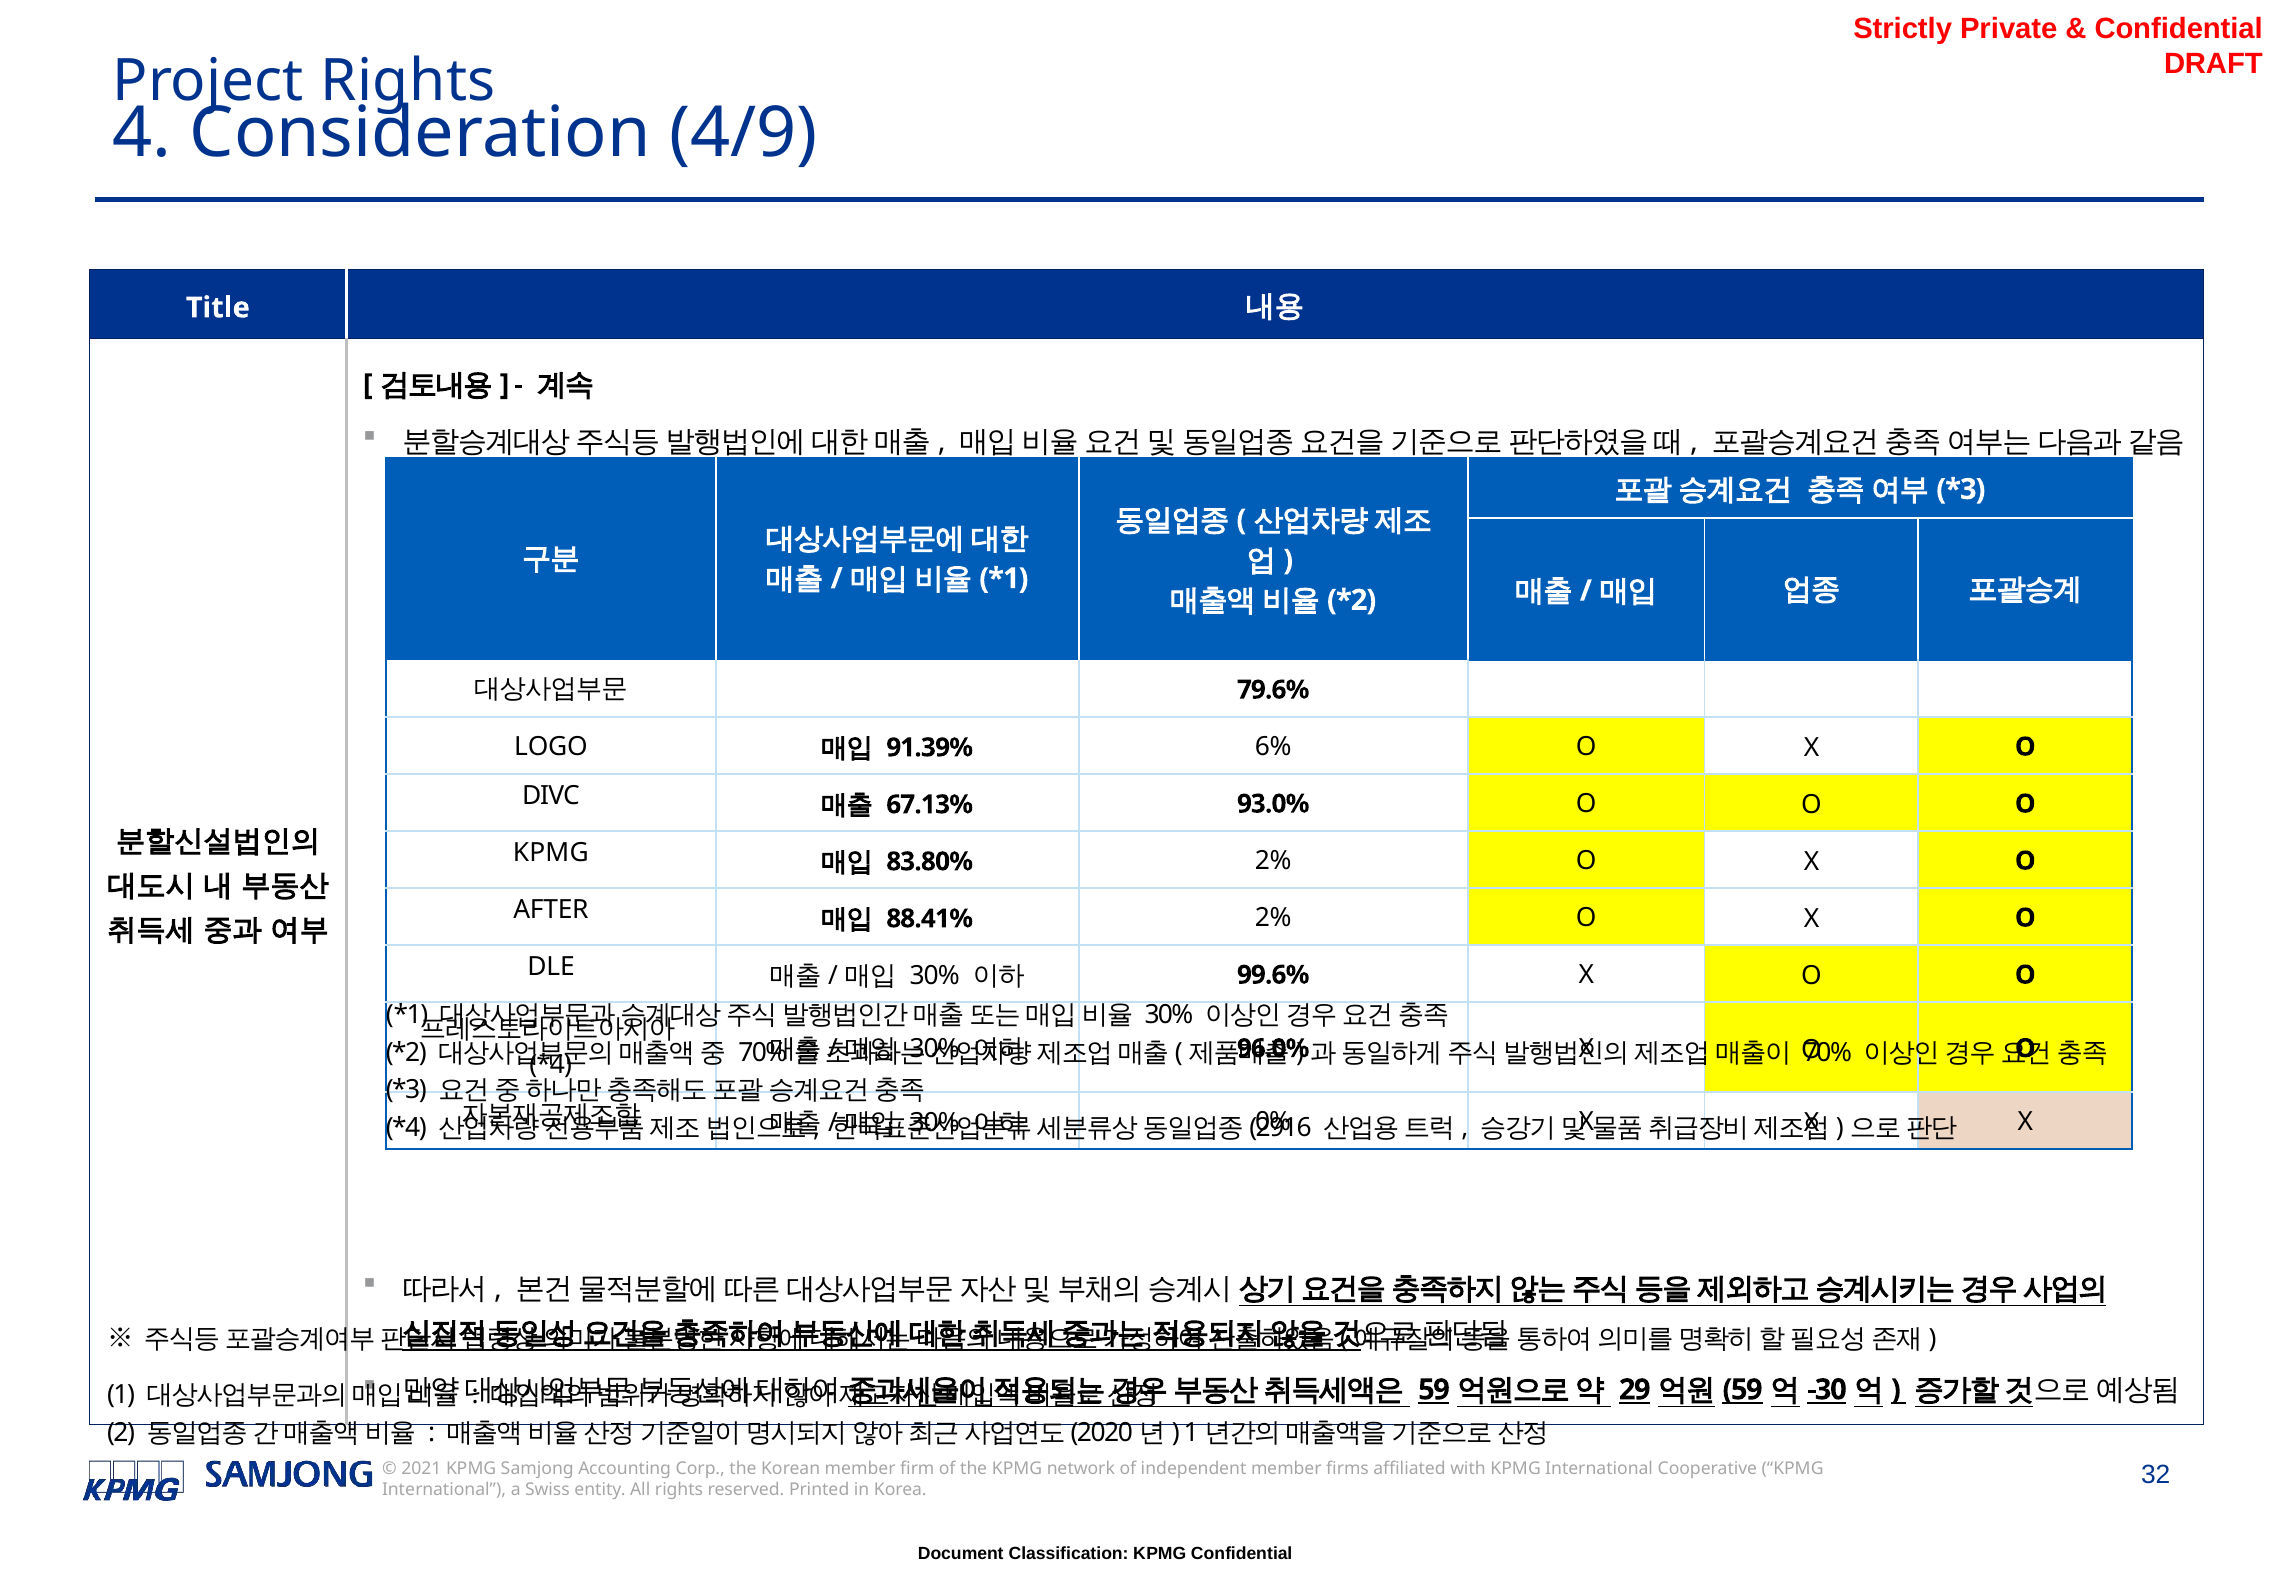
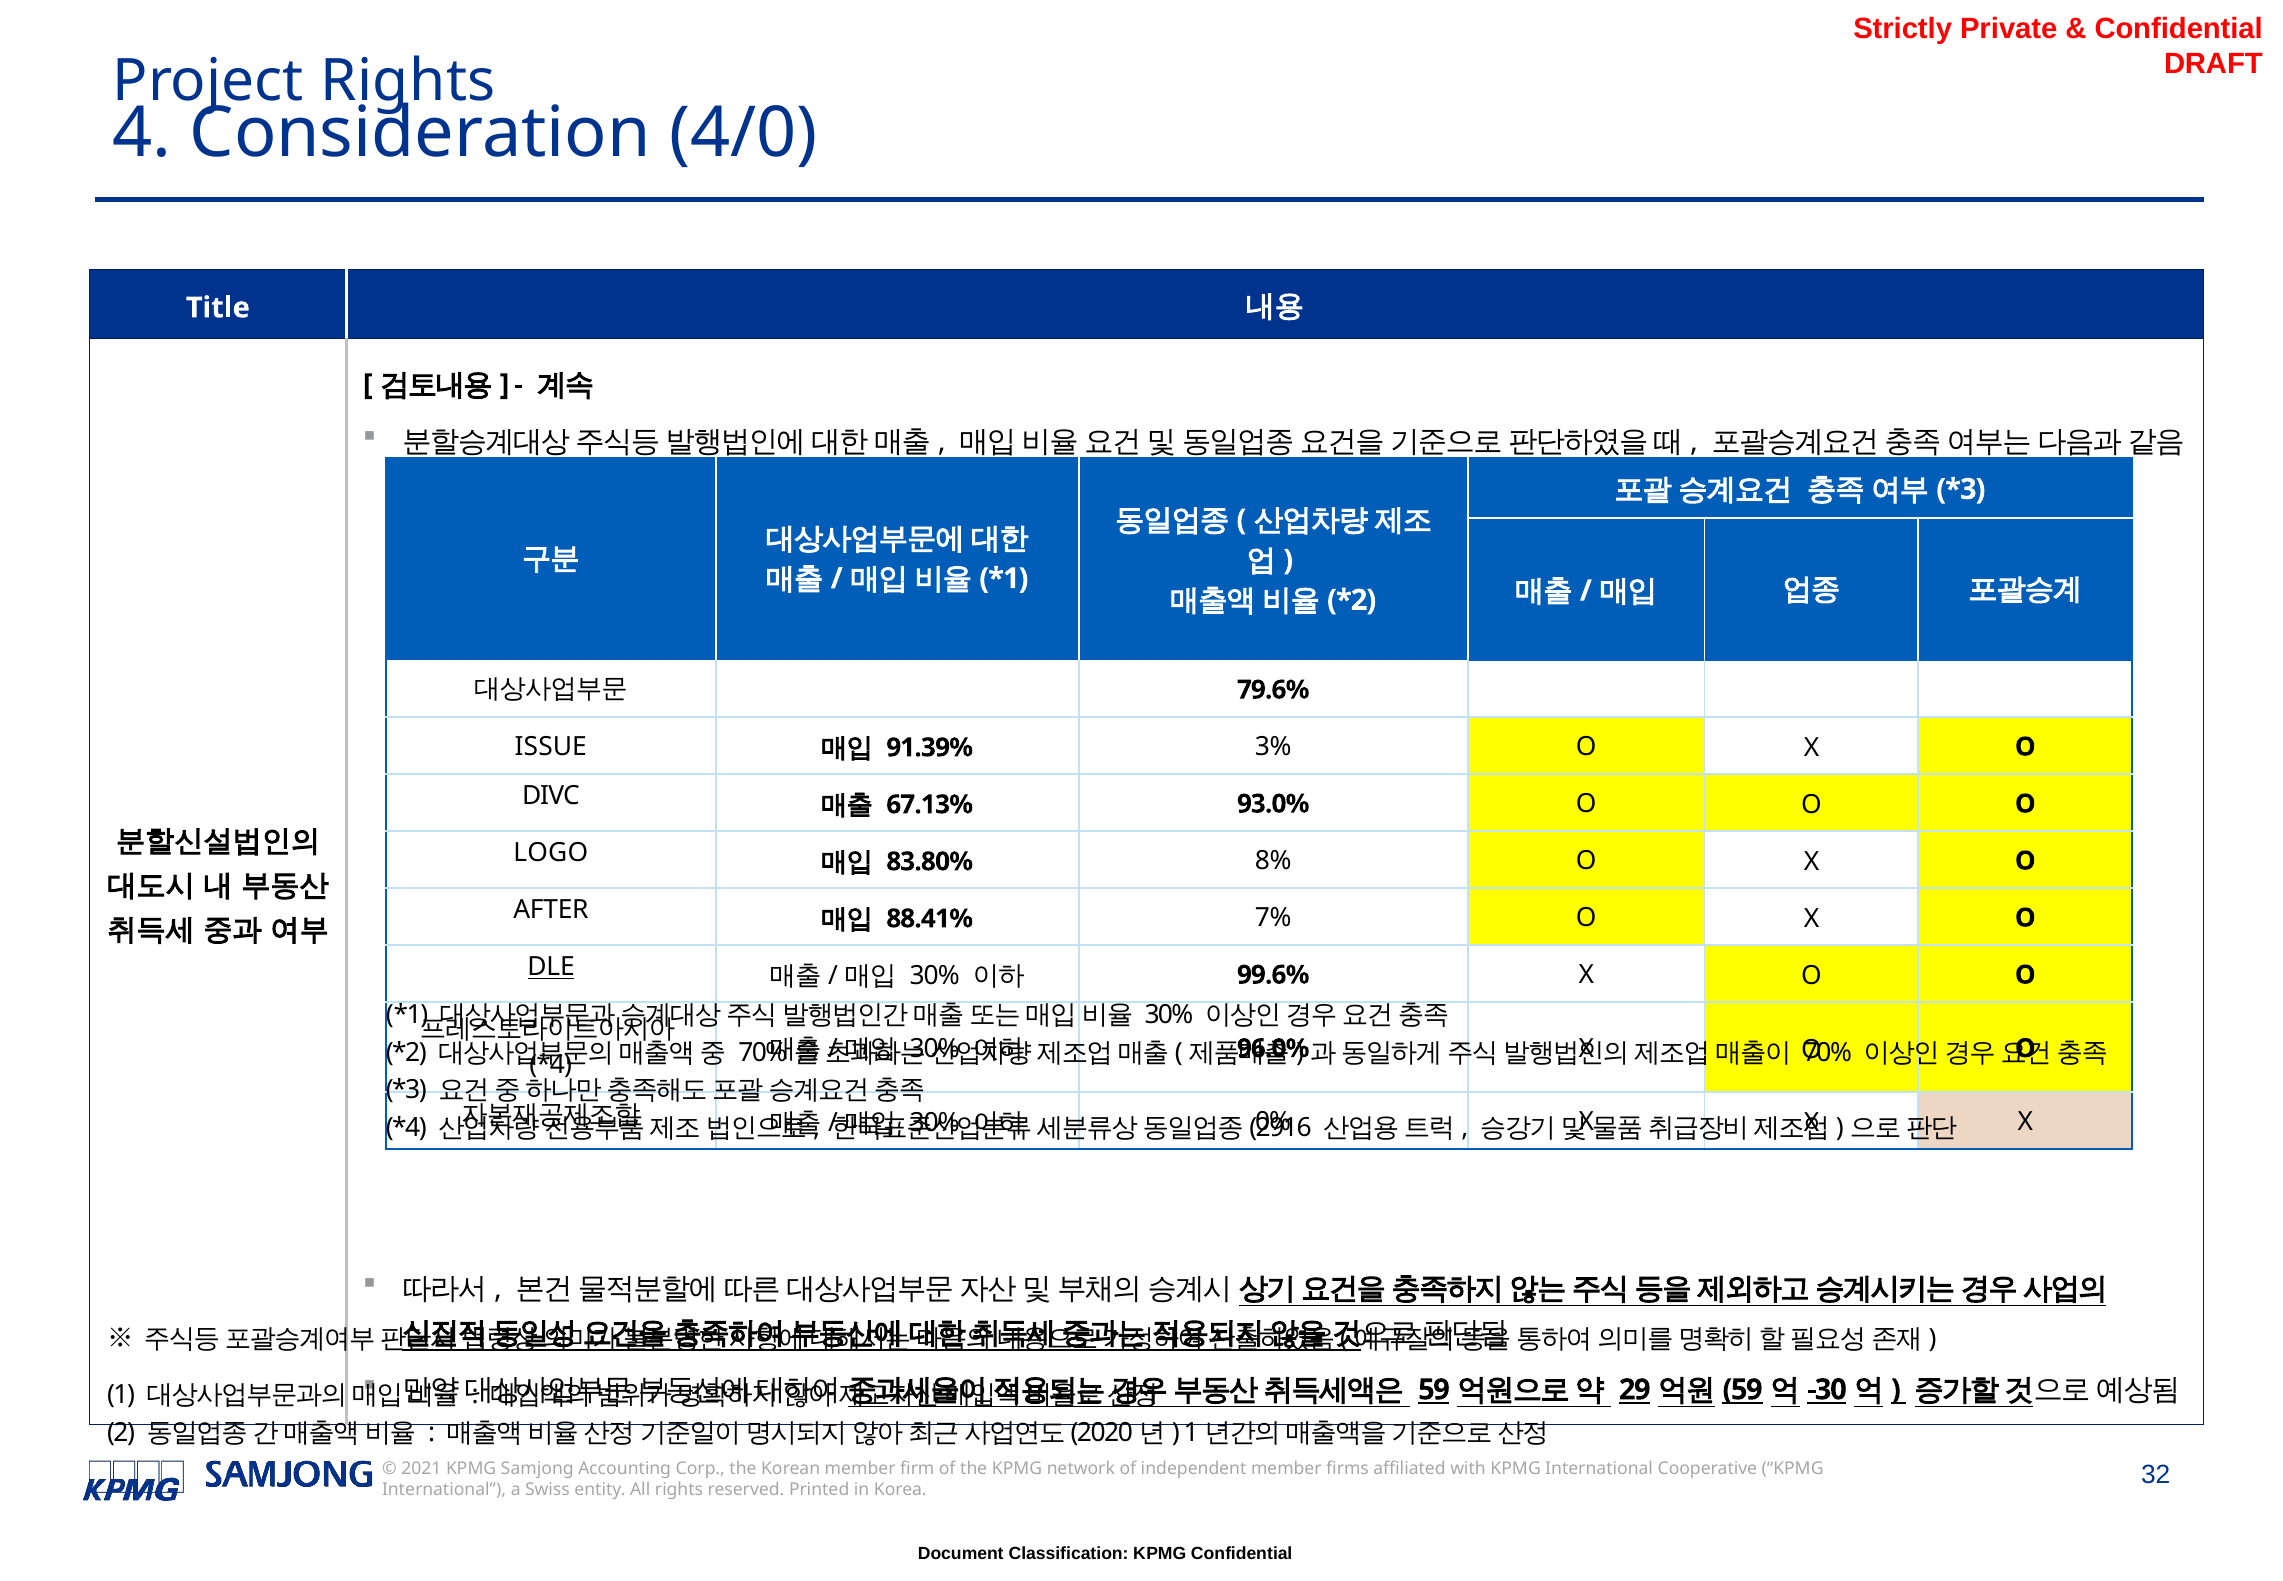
4/9: 4/9 -> 4/0 (744, 133)
LOGO: LOGO -> ISSUE (551, 747)
6%: 6% -> 3% (1273, 747)
KPMG: KPMG -> LOGO (551, 853)
83.80% 2%: 2% -> 8% (1273, 861)
88.41% 2%: 2% -> 7% (1273, 918)
DLE underline: none -> present (551, 967)
